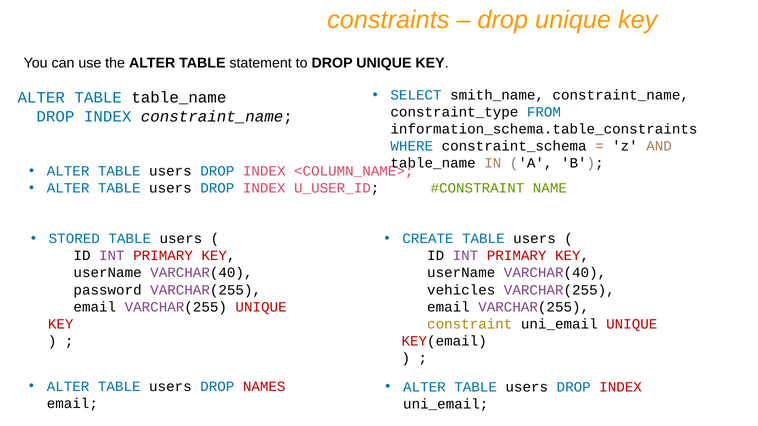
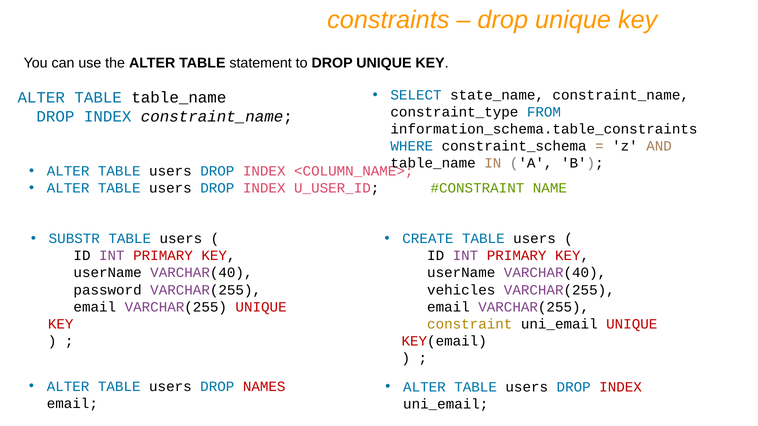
smith_name: smith_name -> state_name (497, 95)
STORED: STORED -> SUBSTR (74, 239)
